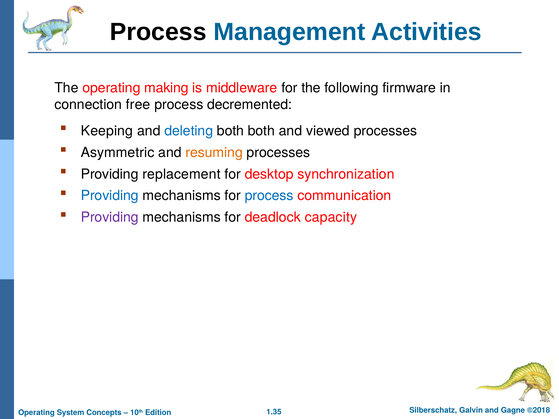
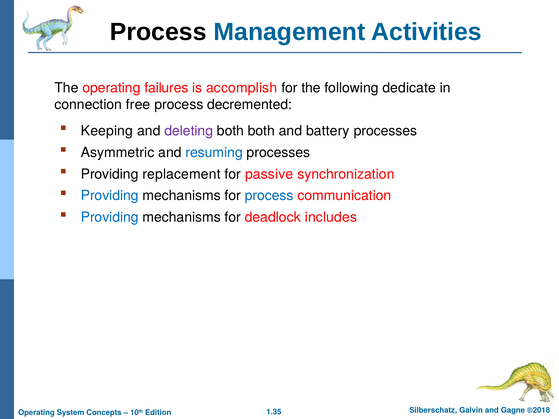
making: making -> failures (166, 88)
middleware: middleware -> accomplish (242, 88)
firmware: firmware -> dedicate (409, 88)
deleting colour: blue -> purple (189, 131)
viewed: viewed -> battery (328, 131)
resuming colour: orange -> blue (214, 153)
desktop: desktop -> passive (269, 174)
Providing colour: purple -> blue (110, 217)
capacity: capacity -> includes (331, 217)
